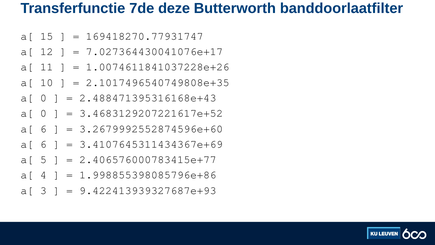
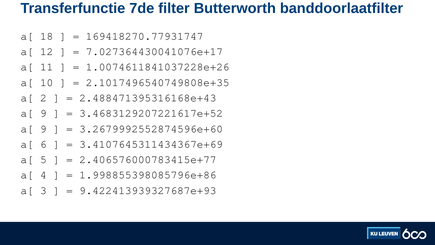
deze: deze -> filter (174, 8)
15: 15 -> 18 (47, 36)
0: 0 -> 2 (43, 98)
0: 0 -> 9 (43, 113)
6: 6 -> 9 (43, 129)
